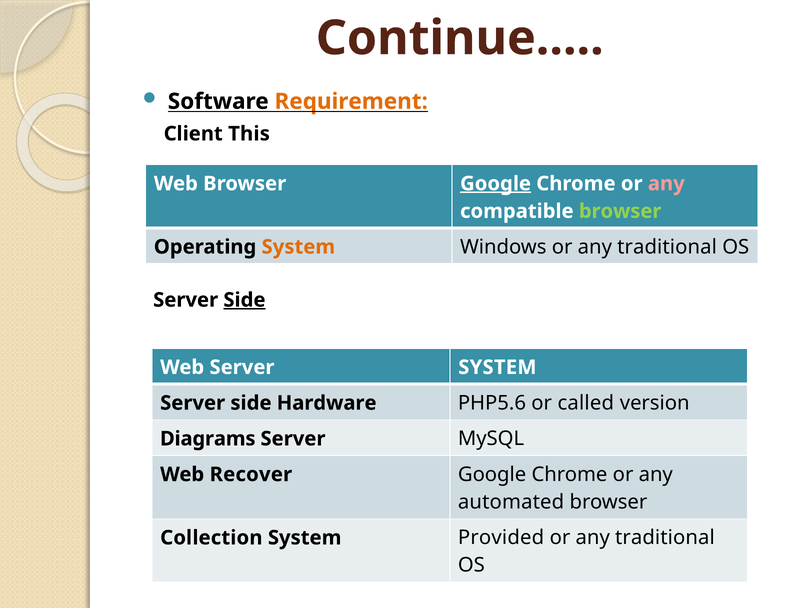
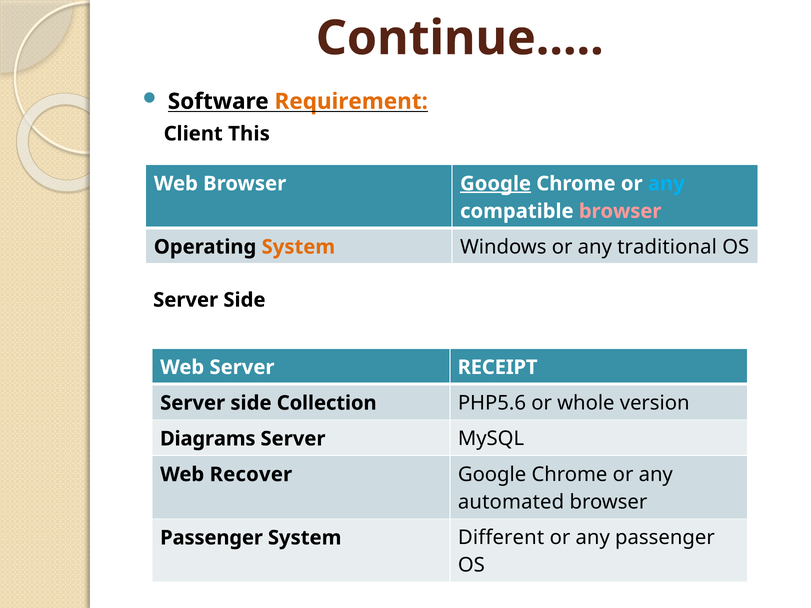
any colour: pink -> light blue (666, 184)
browser colour: light green -> pink (620, 211)
Side underline: present -> none (244, 300)
Server SYSTEM: SYSTEM -> RECEIPT (498, 367)
Hardware: Hardware -> Collection (327, 403)
called: called -> whole (586, 403)
Collection: Collection -> Passenger (212, 538)
Provided: Provided -> Different (501, 538)
traditional: traditional -> passenger (665, 538)
